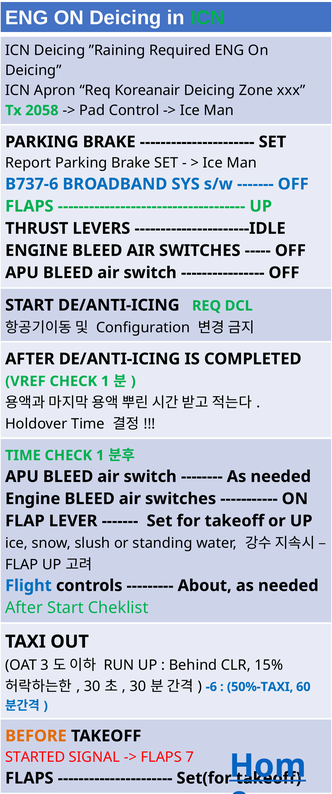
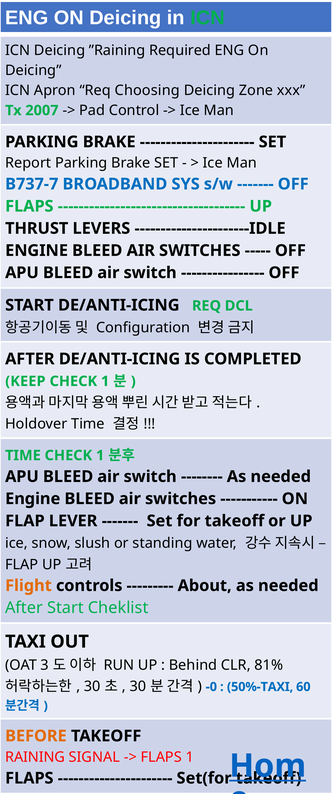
Koreanair: Koreanair -> Choosing (147, 90)
2058: 2058 -> 2007 (42, 110)
B737-6: B737-6 -> B737-7 (32, 184)
VREF: VREF -> KEEP (25, 381)
Flight colour: blue -> orange (28, 586)
15%: 15% -> 81% (269, 665)
-6: -6 -> -0 (211, 687)
STARTED: STARTED -> RAINING (35, 757)
FLAPS 7: 7 -> 1 (190, 757)
